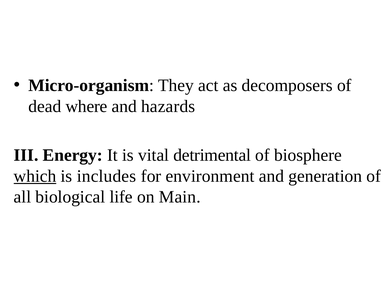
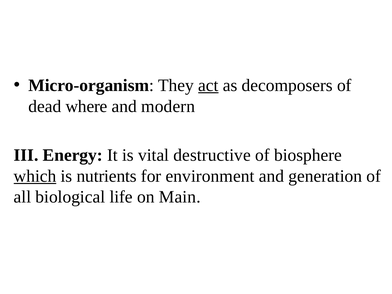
act underline: none -> present (208, 85)
hazards: hazards -> modern (168, 106)
detrimental: detrimental -> destructive (212, 155)
includes: includes -> nutrients (107, 176)
